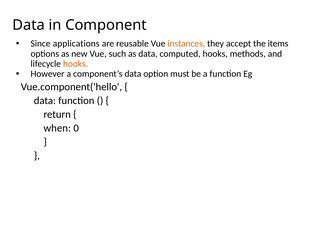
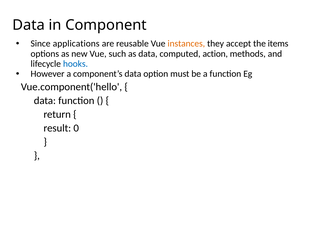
computed hooks: hooks -> action (215, 54)
hooks colour: orange -> blue (75, 64)
when: when -> result (57, 128)
